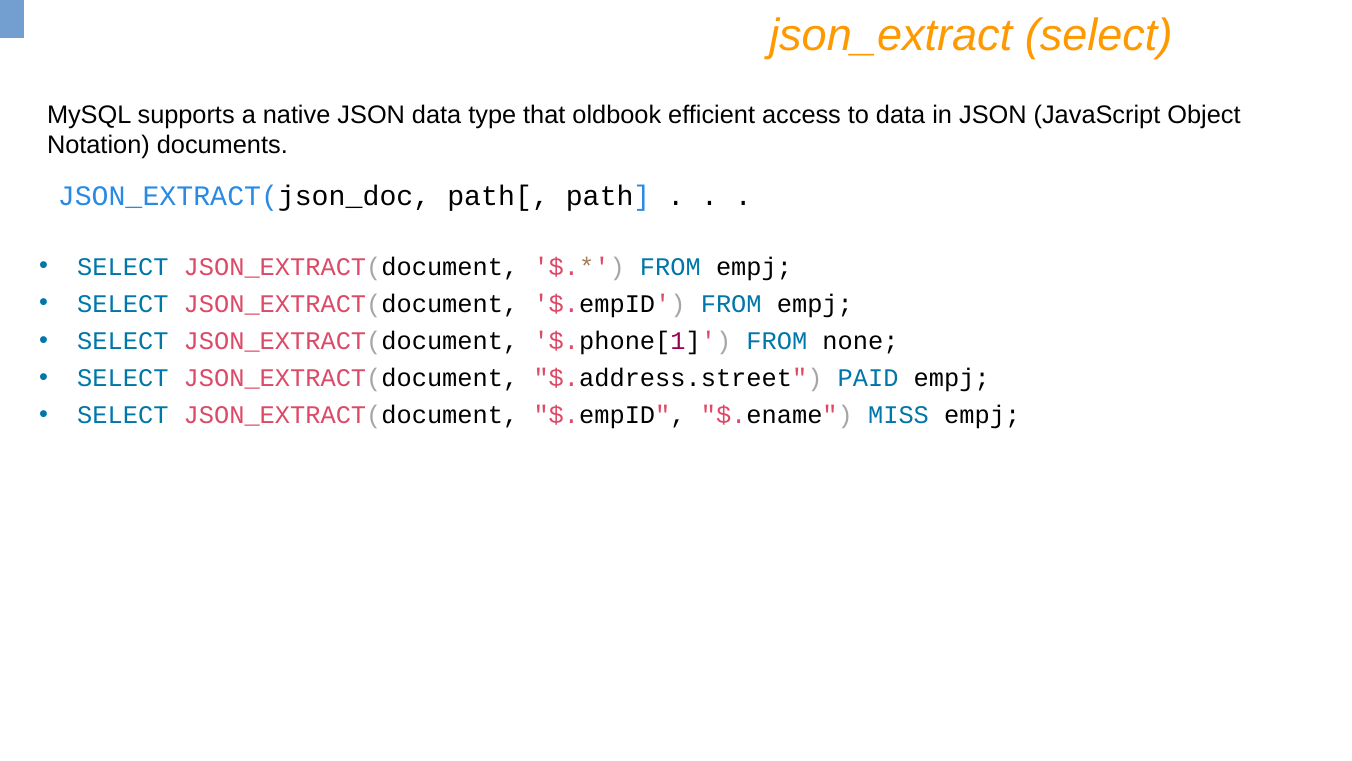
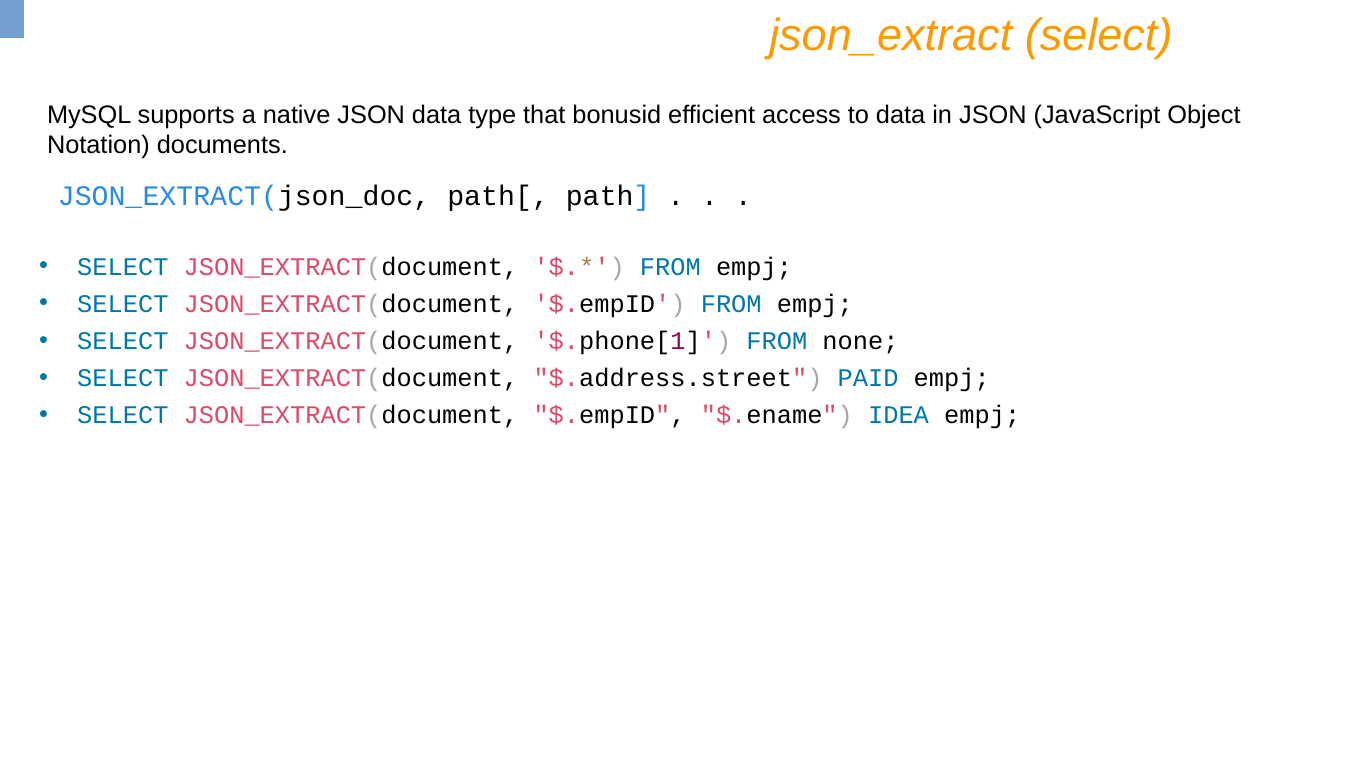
oldbook: oldbook -> bonusid (617, 115)
MISS: MISS -> IDEA (899, 415)
